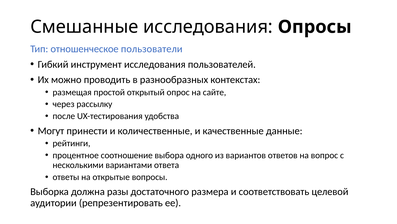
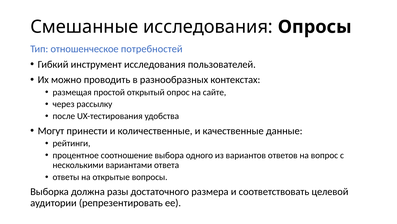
пользователи: пользователи -> потребностей (152, 49)
